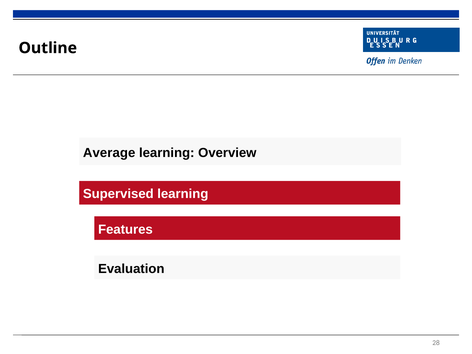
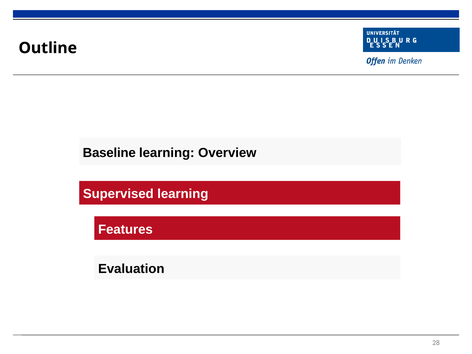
Average: Average -> Baseline (109, 153)
